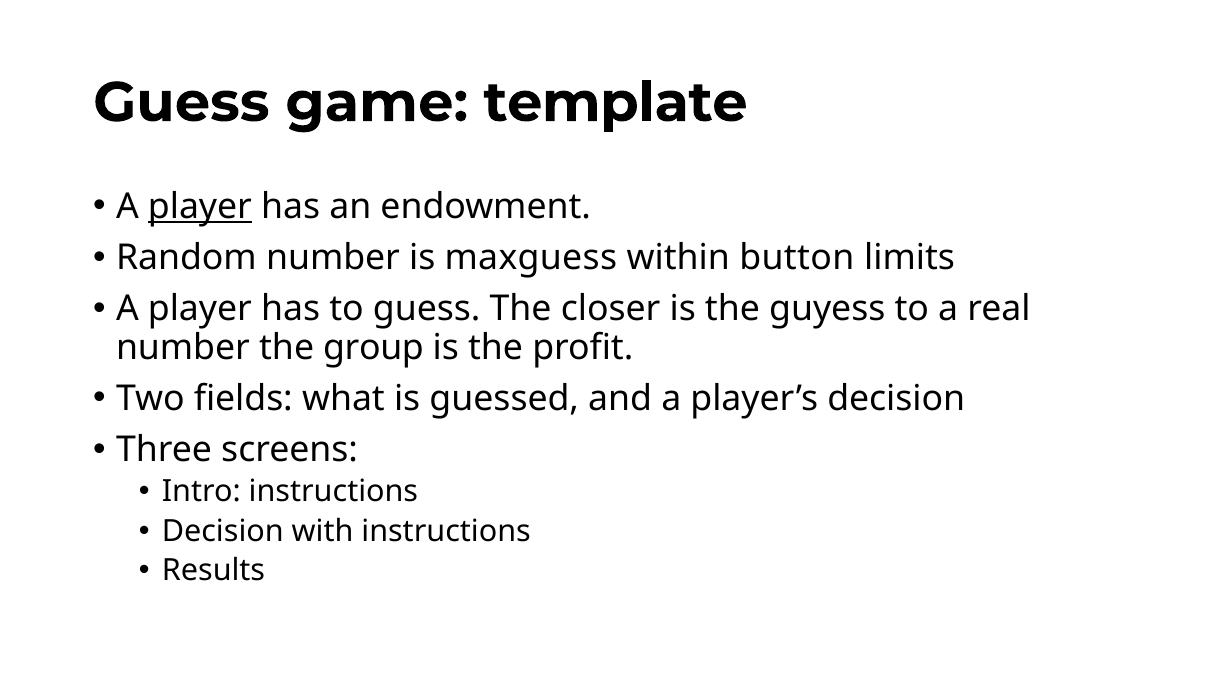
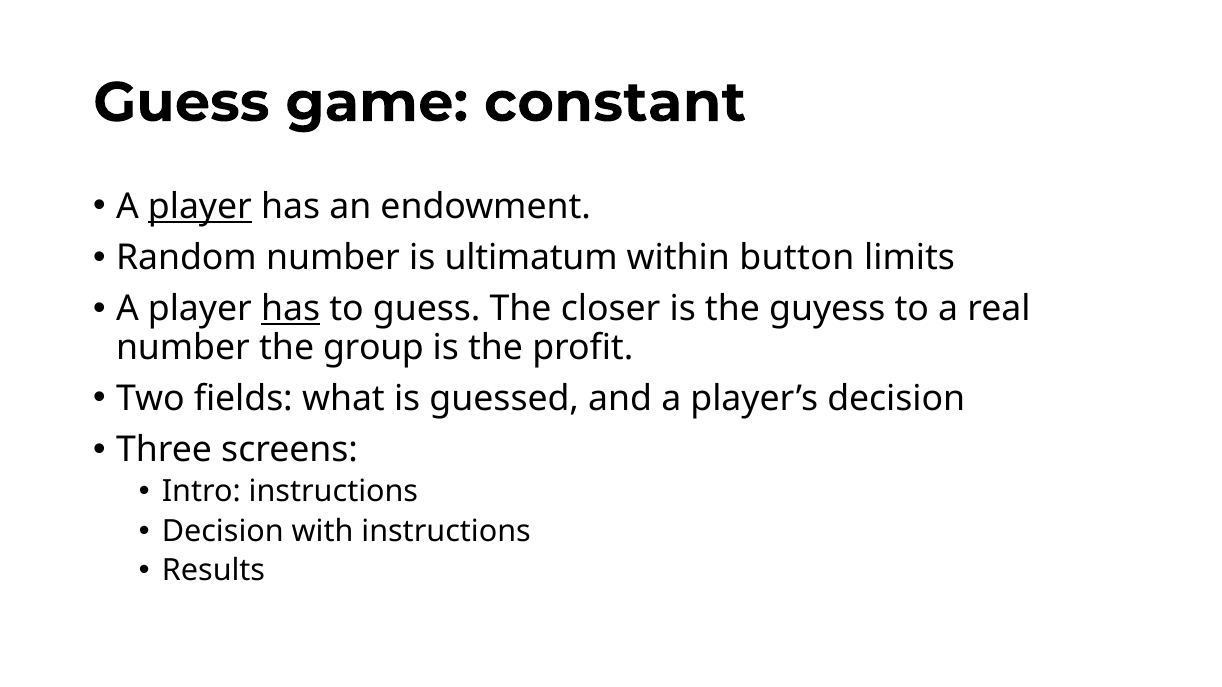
template: template -> constant (615, 103)
maxguess: maxguess -> ultimatum (531, 258)
has underline: none -> present (291, 309)
